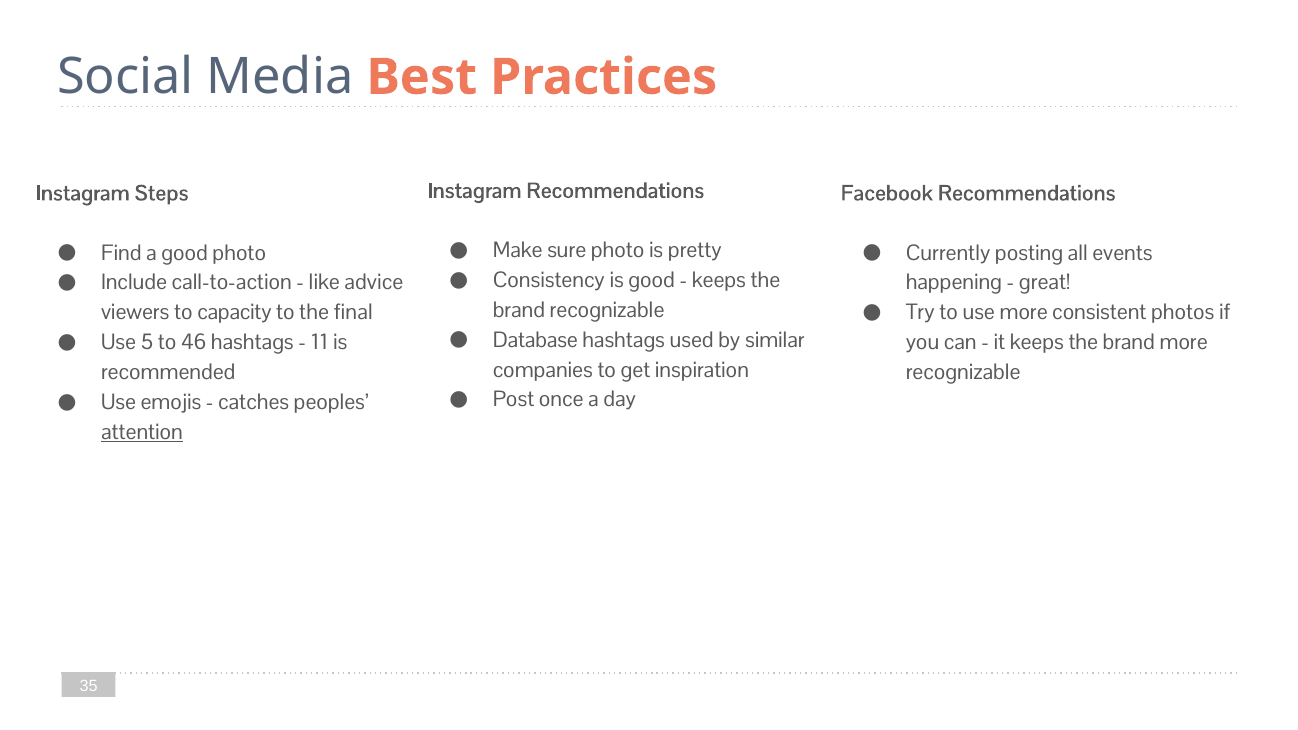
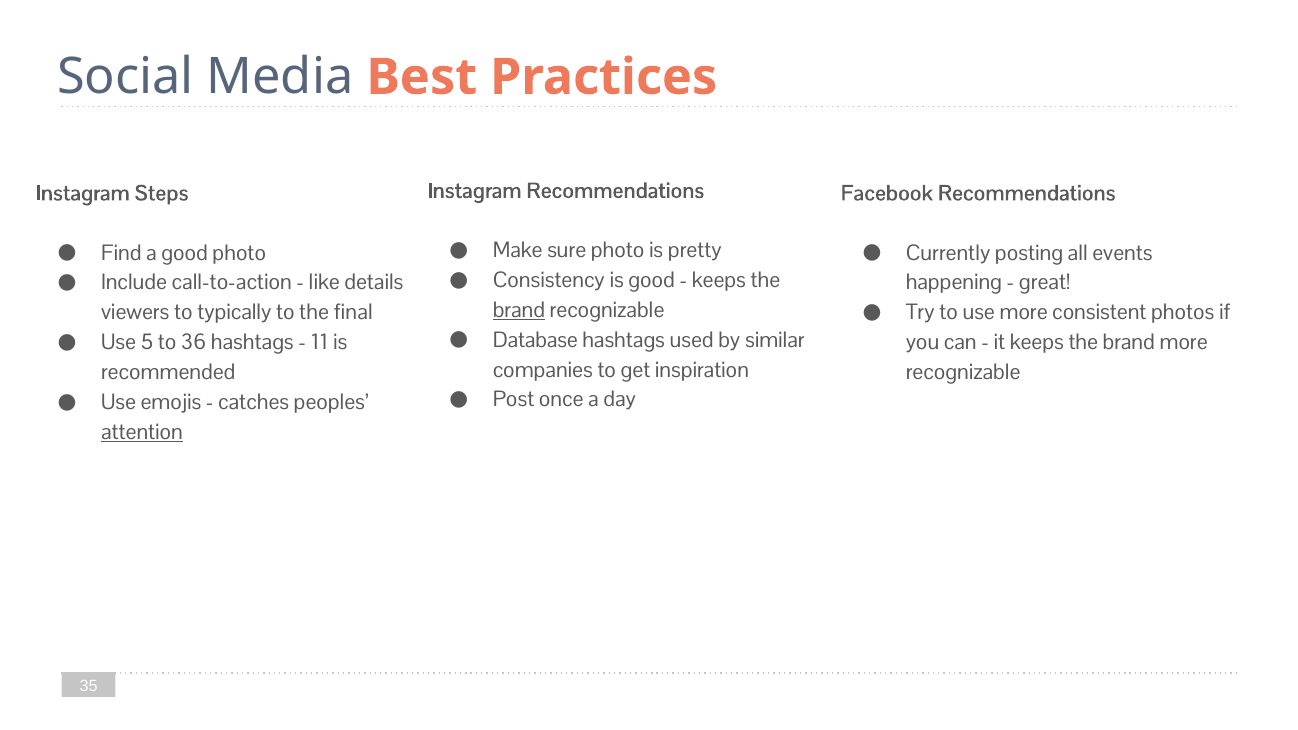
advice: advice -> details (374, 283)
brand underline: none -> present (519, 310)
capacity: capacity -> typically (234, 313)
46: 46 -> 36 (194, 343)
